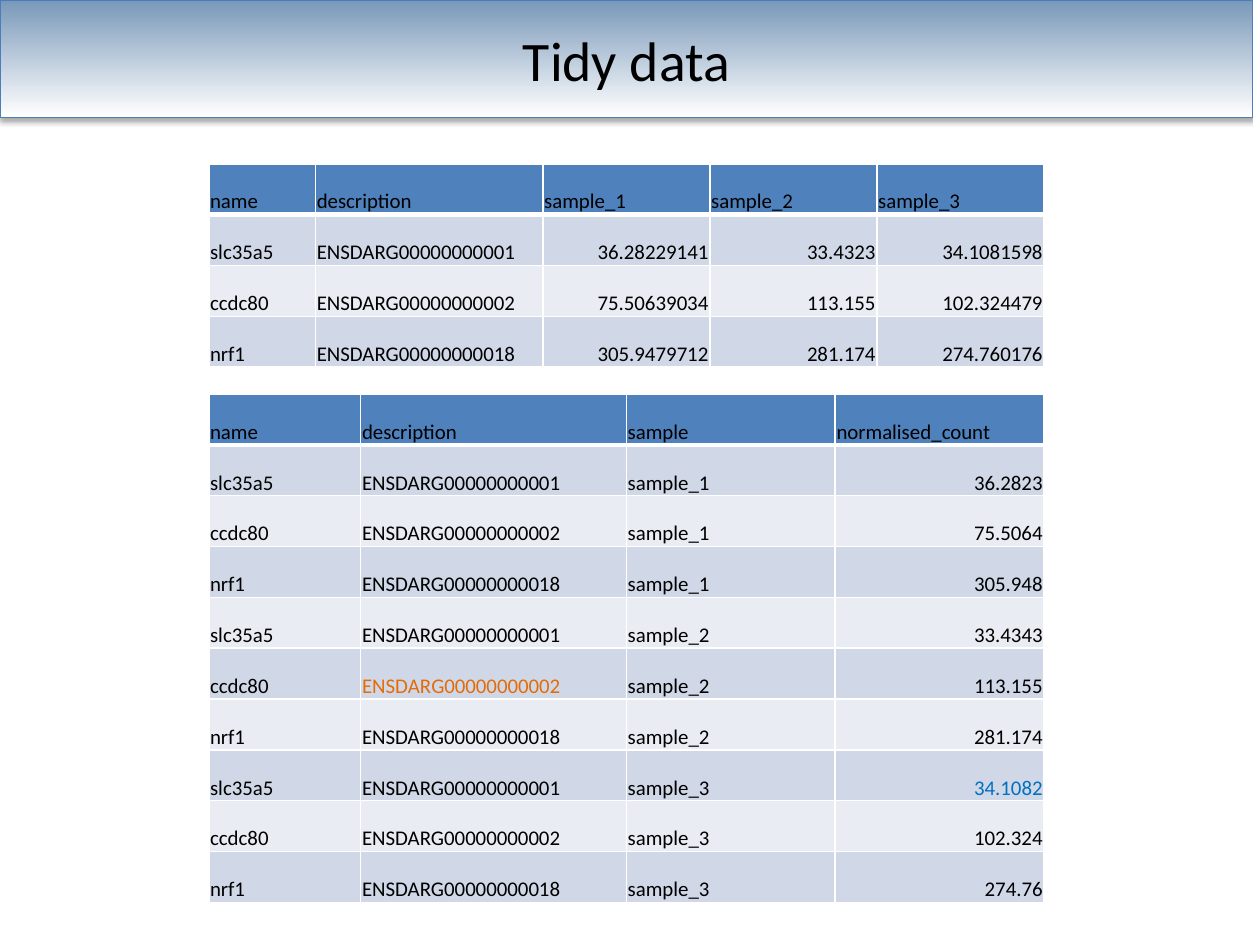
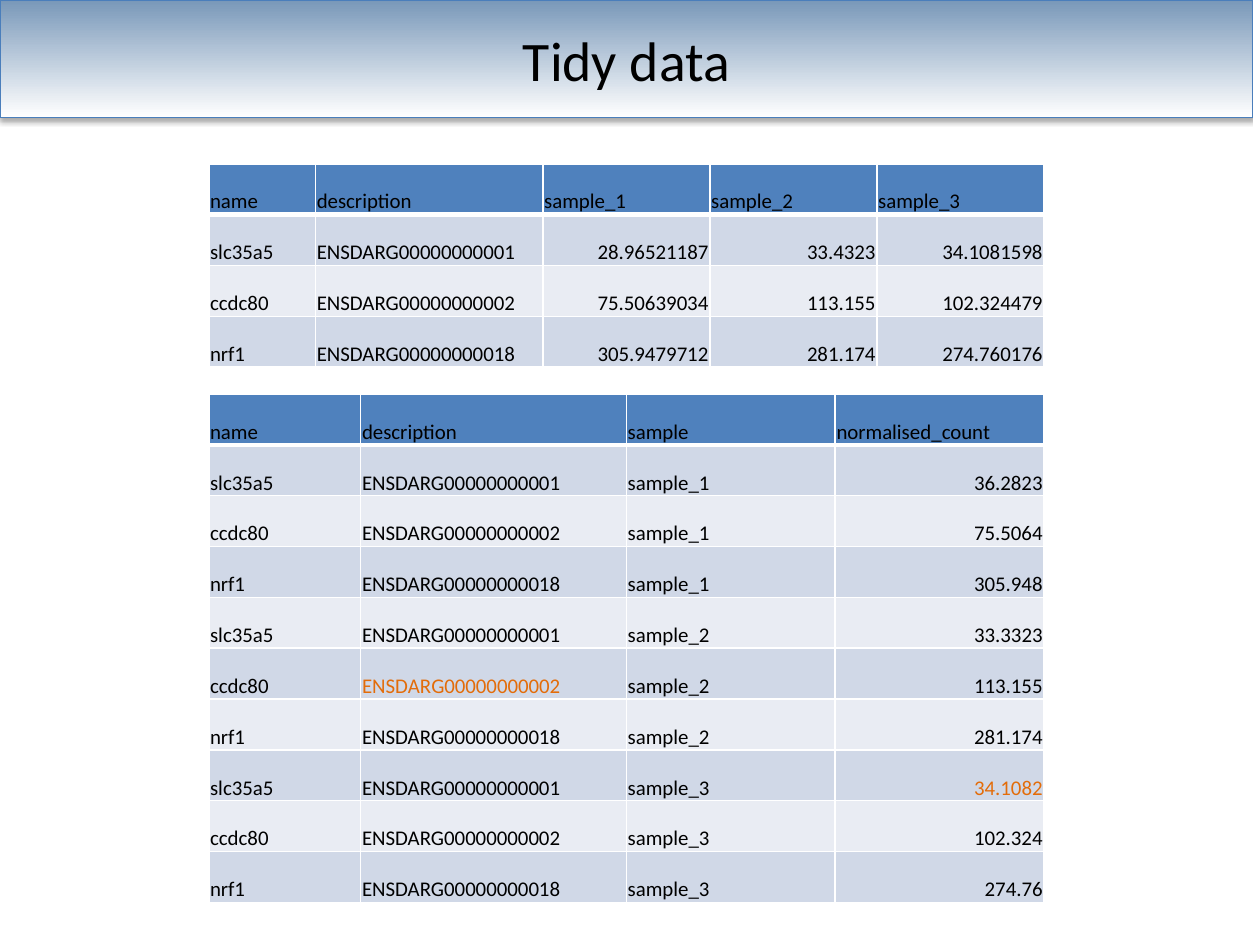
36.28229141: 36.28229141 -> 28.96521187 (653, 253)
33.4343: 33.4343 -> 33.3323 (1008, 636)
34.1082 colour: blue -> orange (1008, 788)
